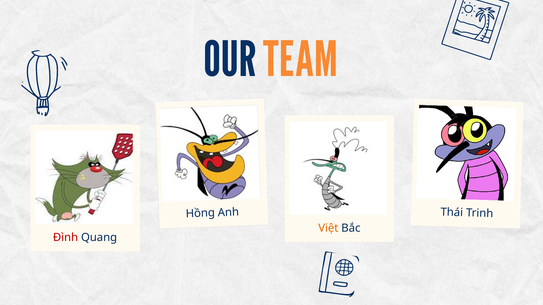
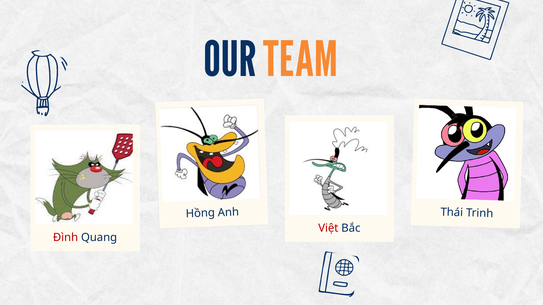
Việt colour: orange -> red (328, 228)
